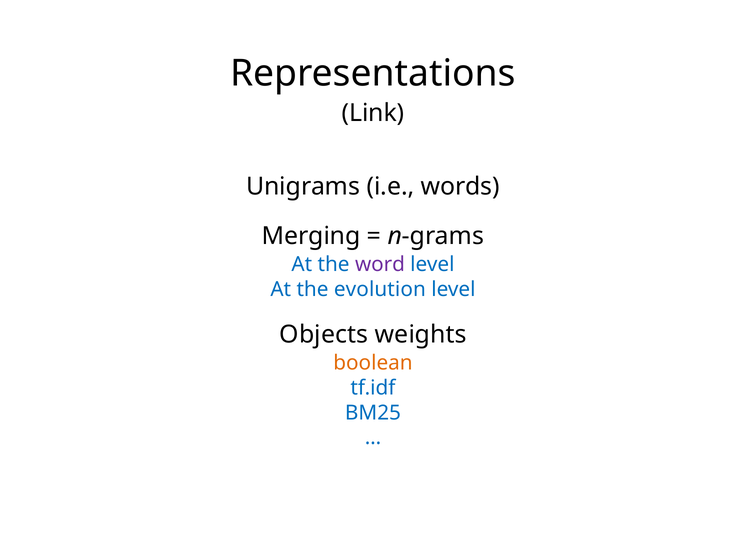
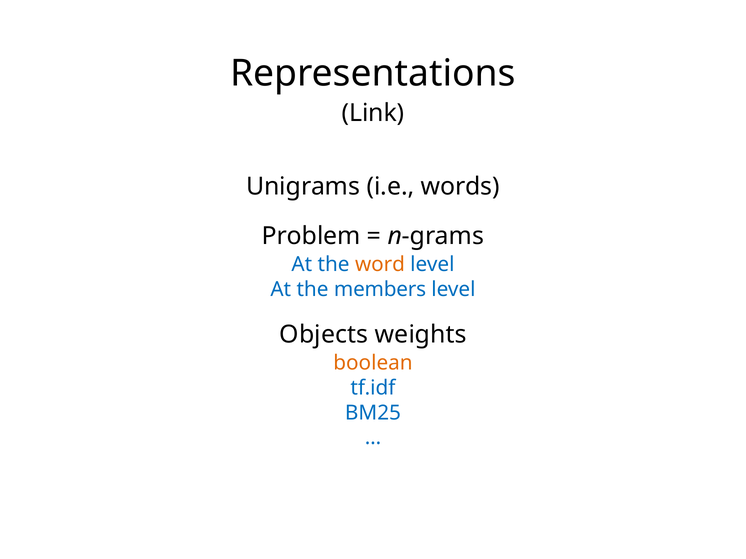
Merging: Merging -> Problem (311, 236)
word colour: purple -> orange (380, 265)
evolution: evolution -> members (380, 290)
